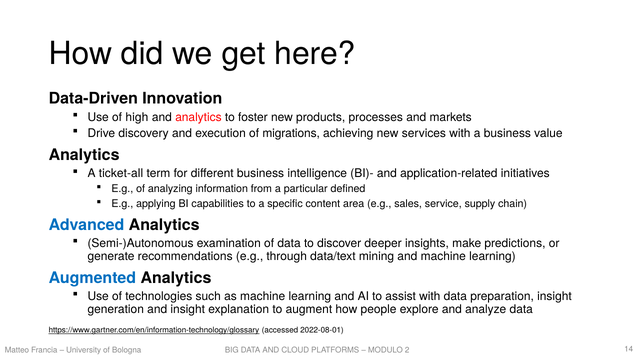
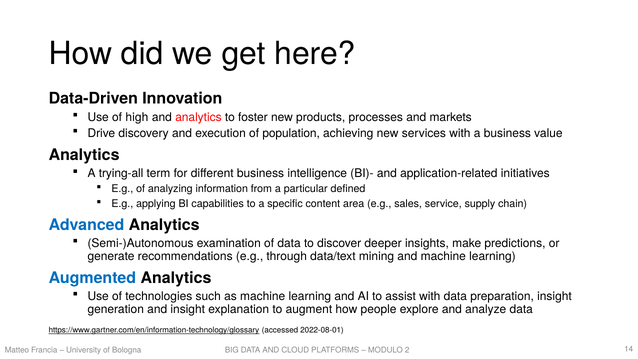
migrations: migrations -> population (291, 133)
ticket-all: ticket-all -> trying-all (121, 173)
